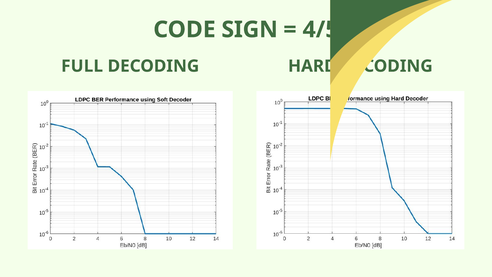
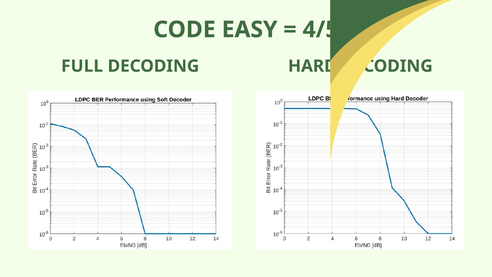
SIGN: SIGN -> EASY (250, 30)
